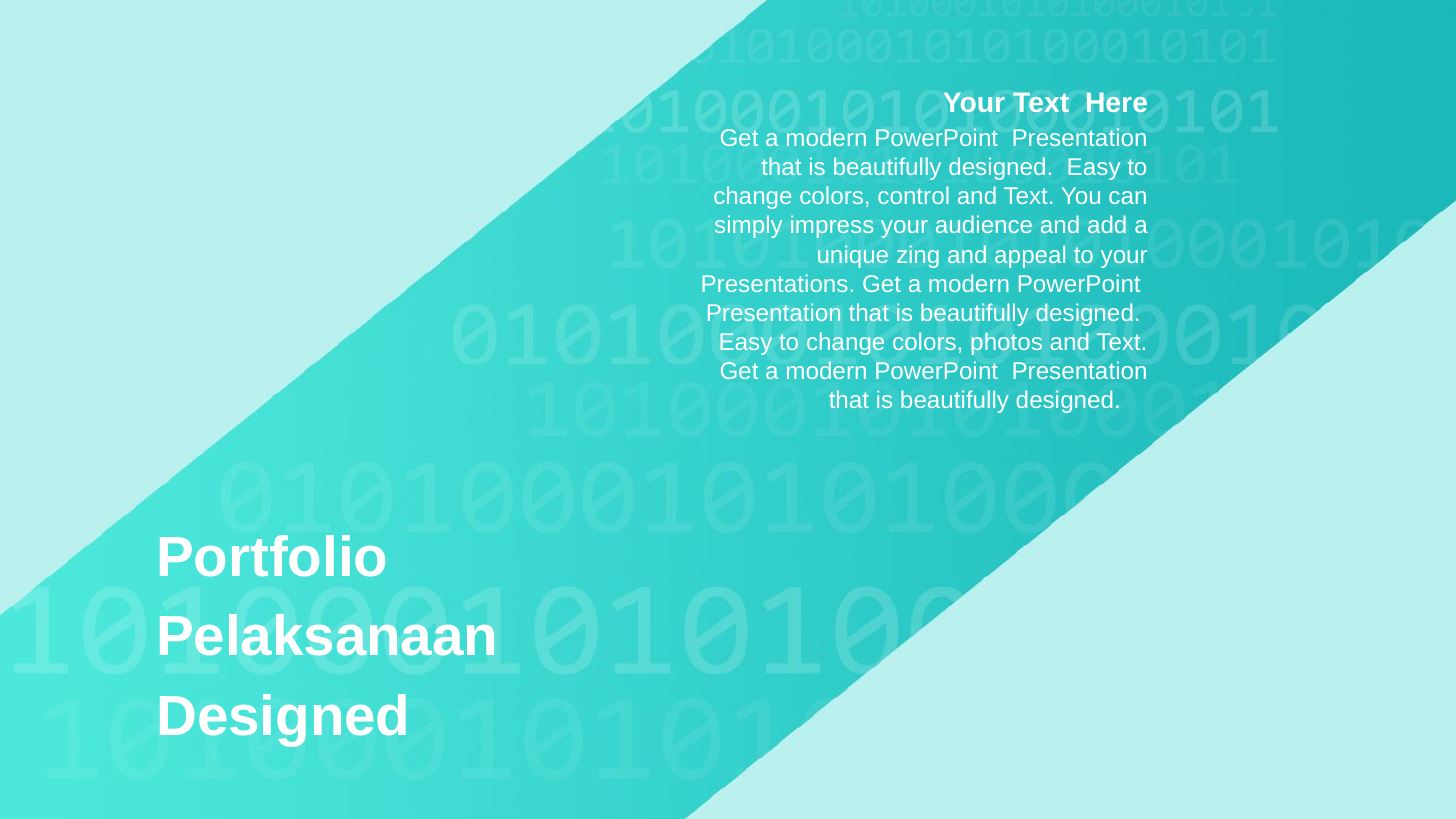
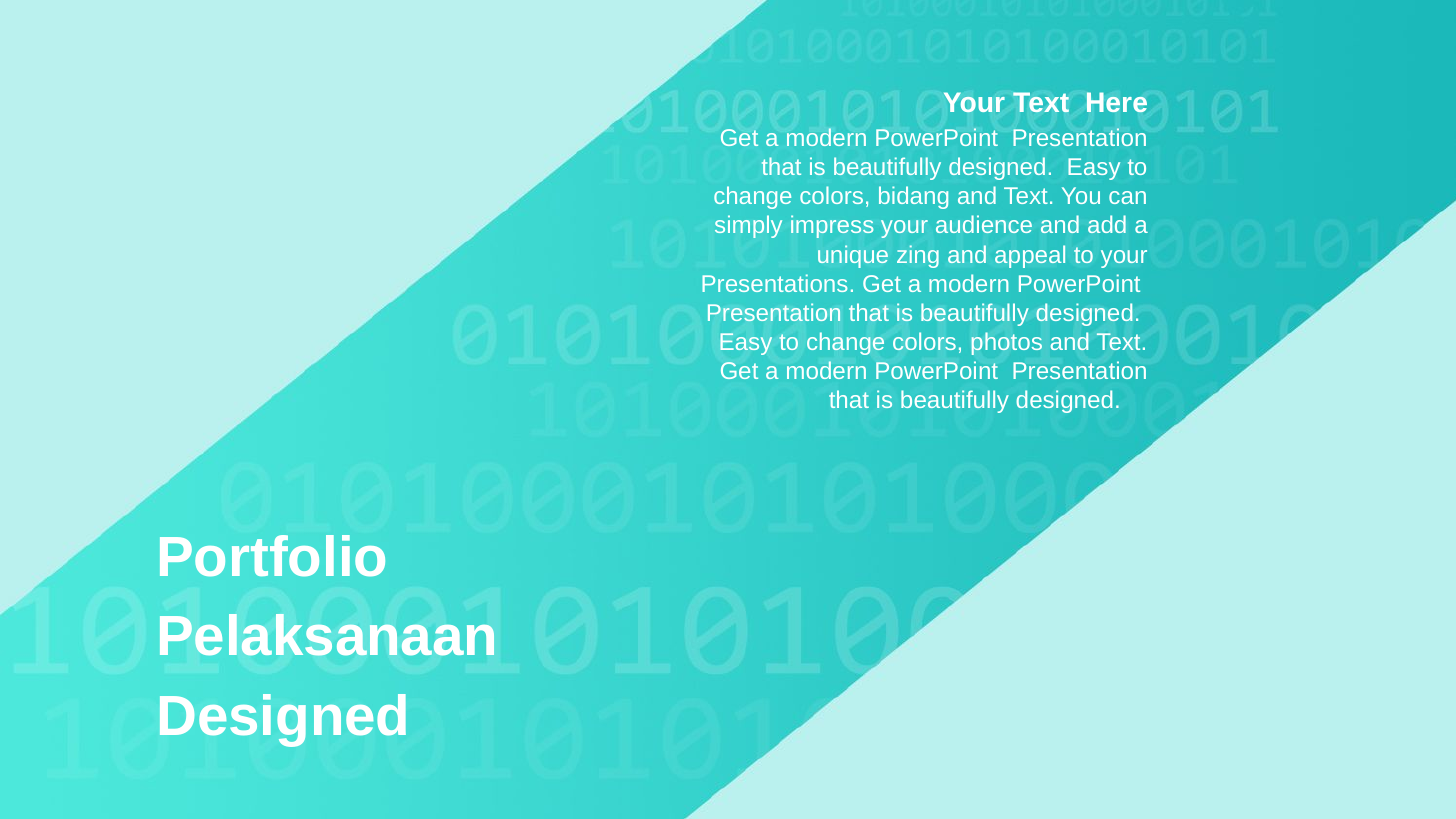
control: control -> bidang (914, 197)
